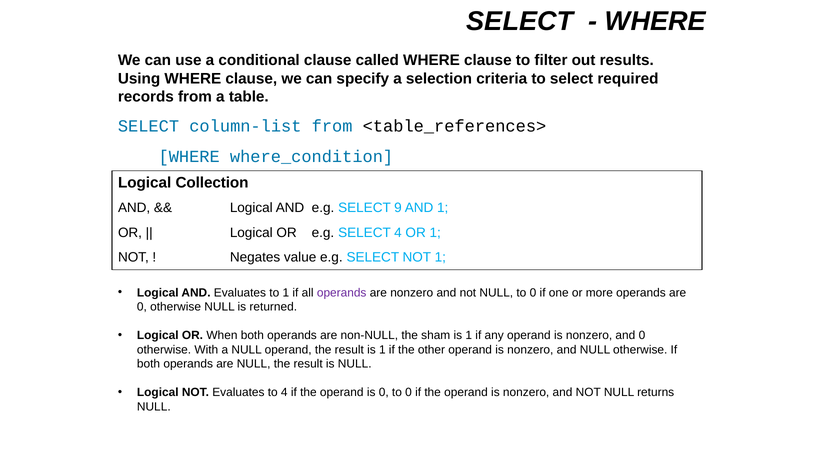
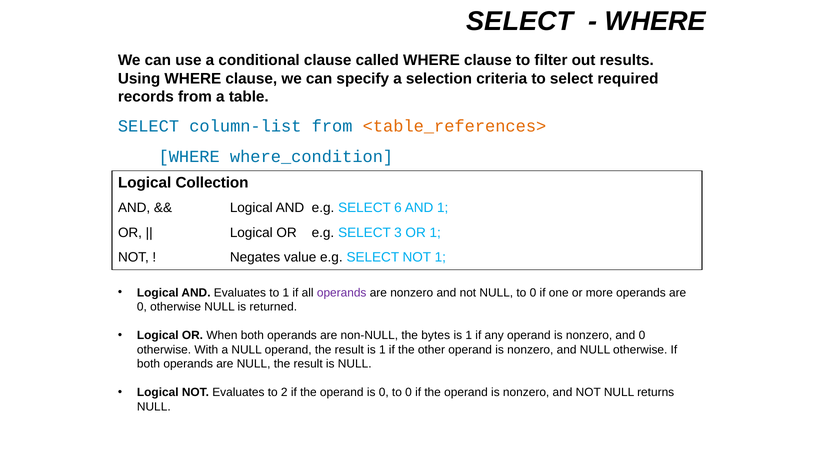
<table_references> colour: black -> orange (454, 126)
9: 9 -> 6 (398, 208)
SELECT 4: 4 -> 3 (398, 233)
sham: sham -> bytes (436, 335)
to 4: 4 -> 2 (284, 392)
